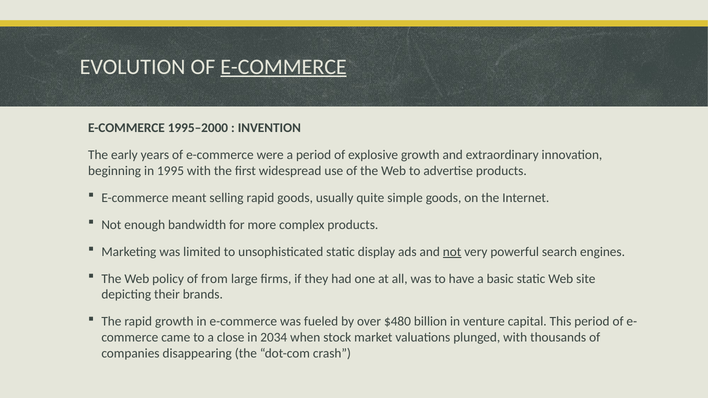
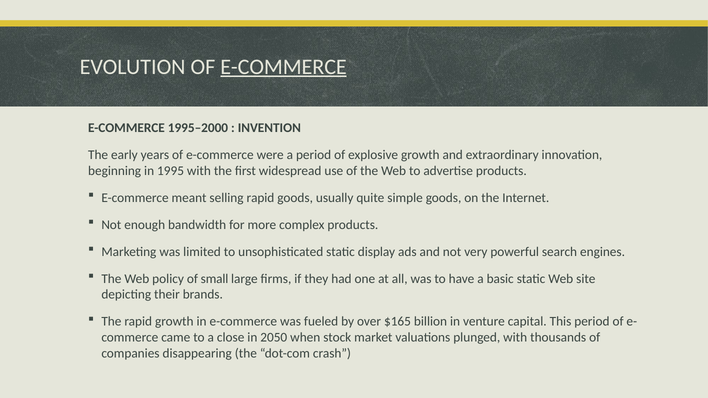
not underline: present -> none (452, 252)
from: from -> small (215, 279)
$480: $480 -> $165 (397, 322)
2034: 2034 -> 2050 (274, 338)
